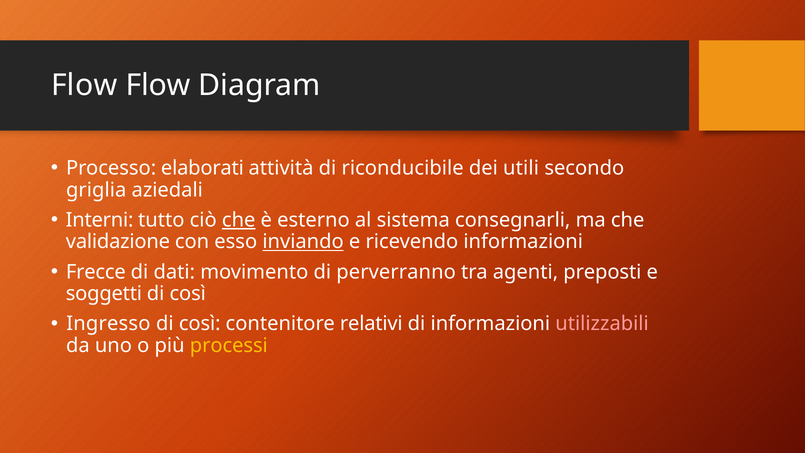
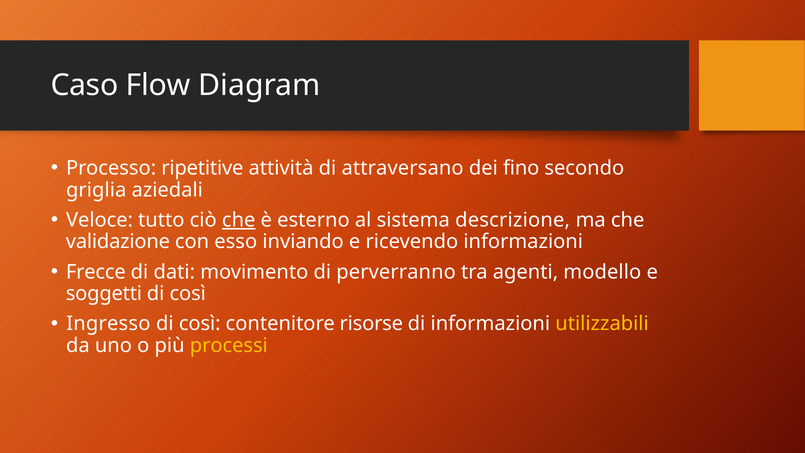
Flow: Flow -> Caso (84, 85)
elaborati: elaborati -> ripetitive (202, 168)
riconducibile: riconducibile -> attraversano (403, 168)
utili: utili -> fino (521, 168)
Interni: Interni -> Veloce (100, 220)
consegnarli: consegnarli -> descrizione (513, 220)
inviando underline: present -> none (303, 242)
preposti: preposti -> modello (602, 272)
relativi: relativi -> risorse (371, 324)
utilizzabili colour: pink -> yellow (602, 324)
